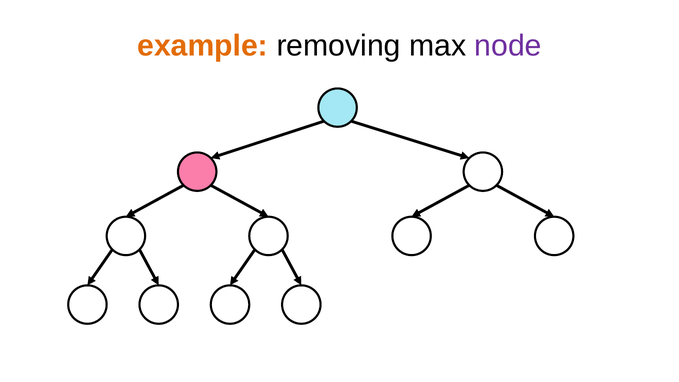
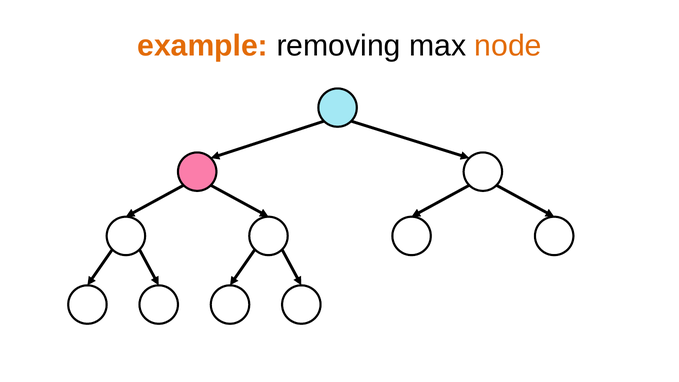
node colour: purple -> orange (508, 46)
